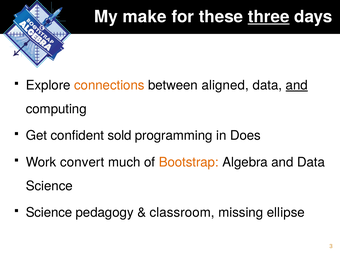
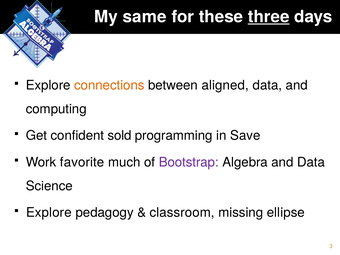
make: make -> same (145, 17)
and underline: present -> none (297, 85)
Does: Does -> Save (245, 136)
convert: convert -> favorite (82, 162)
Bootstrap colour: orange -> purple (189, 162)
Science: Science -> Explore (49, 213)
